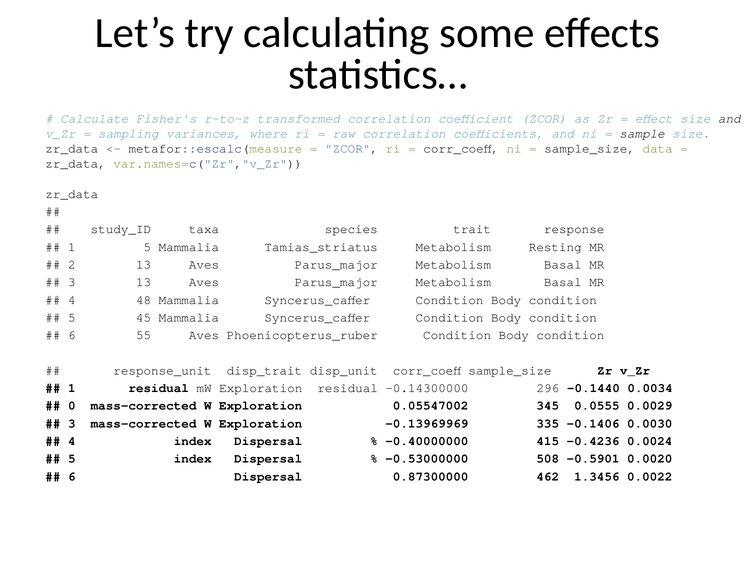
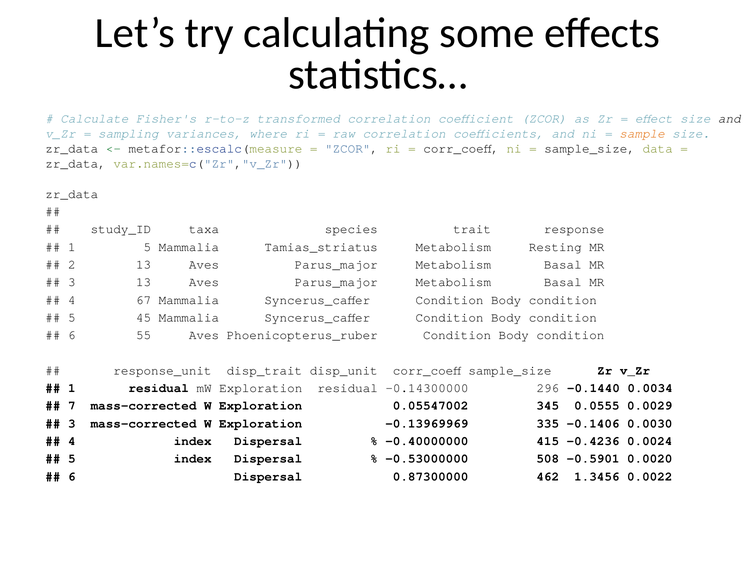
sample colour: black -> orange (642, 134)
48: 48 -> 67 (144, 300)
0: 0 -> 7 (72, 406)
